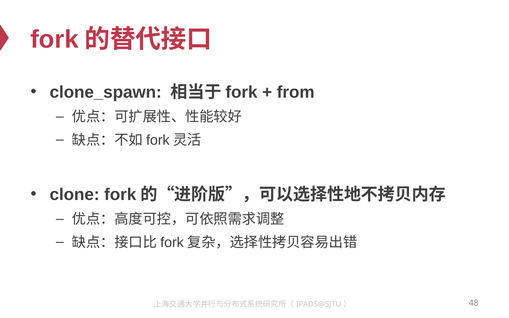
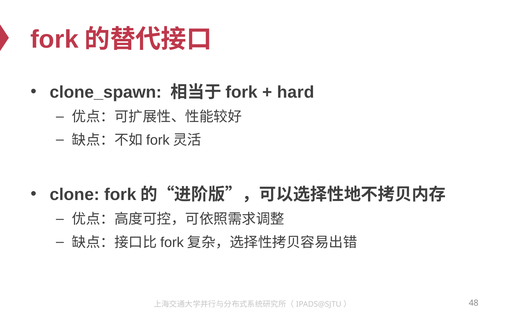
from: from -> hard (296, 92)
